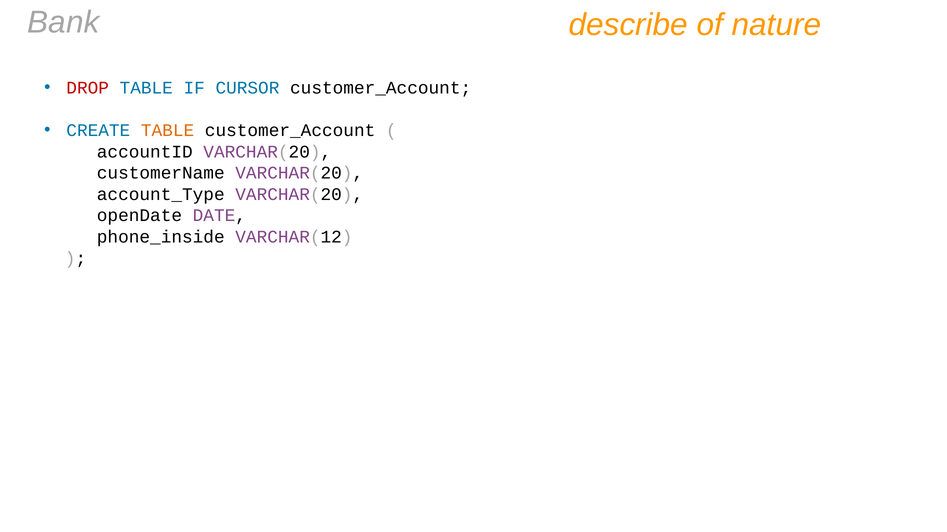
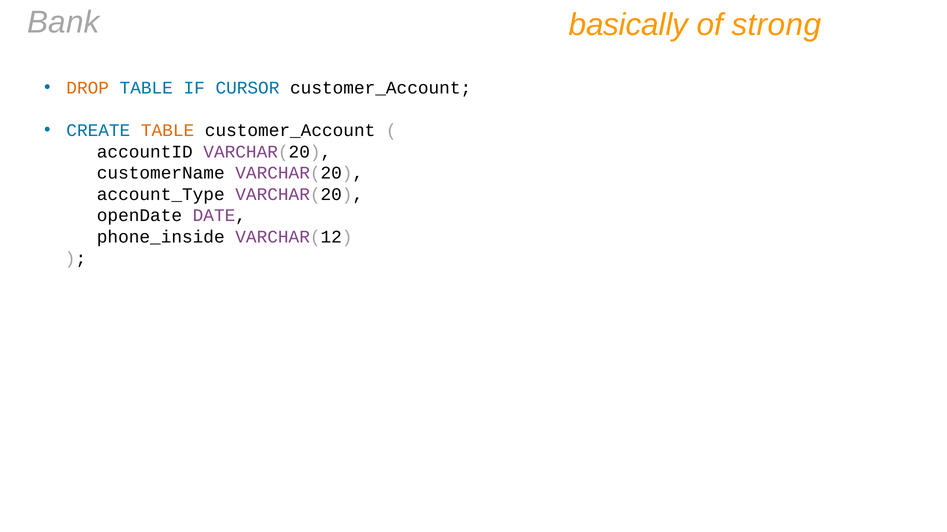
describe: describe -> basically (628, 25)
nature: nature -> strong (776, 25)
DROP colour: red -> orange (88, 88)
